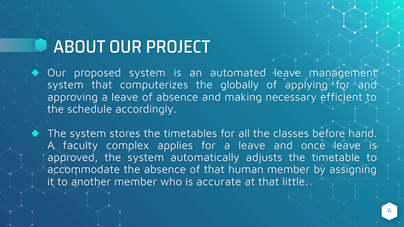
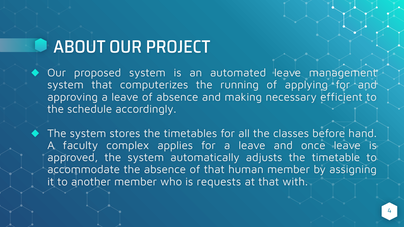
globally: globally -> running (240, 85)
accurate: accurate -> requests (219, 182)
little: little -> with (295, 182)
